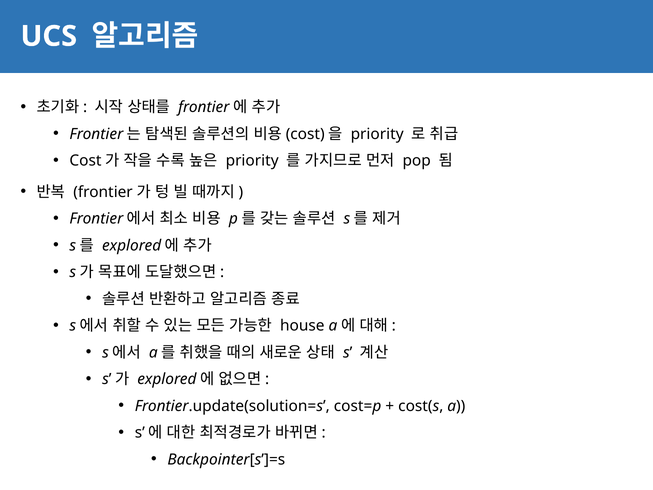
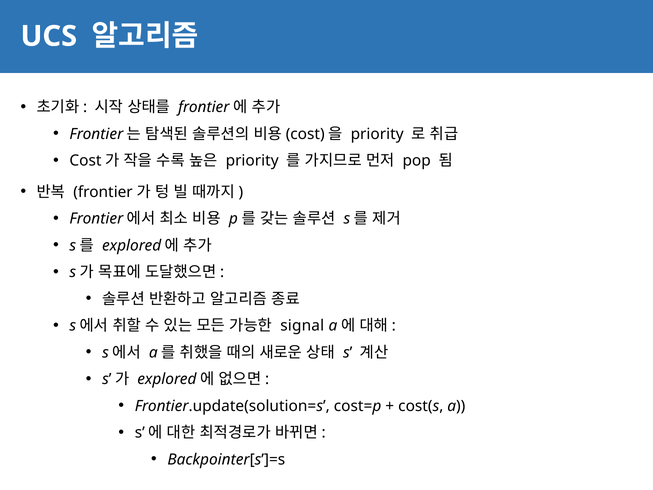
house: house -> signal (302, 326)
